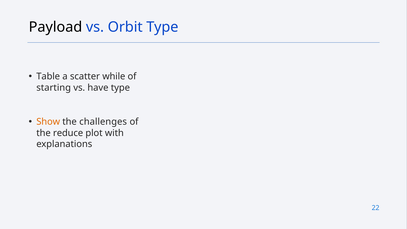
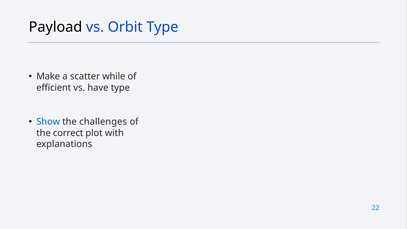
Table: Table -> Make (48, 76)
starting: starting -> efficient (54, 88)
Show colour: orange -> blue (48, 122)
reduce: reduce -> correct (68, 133)
